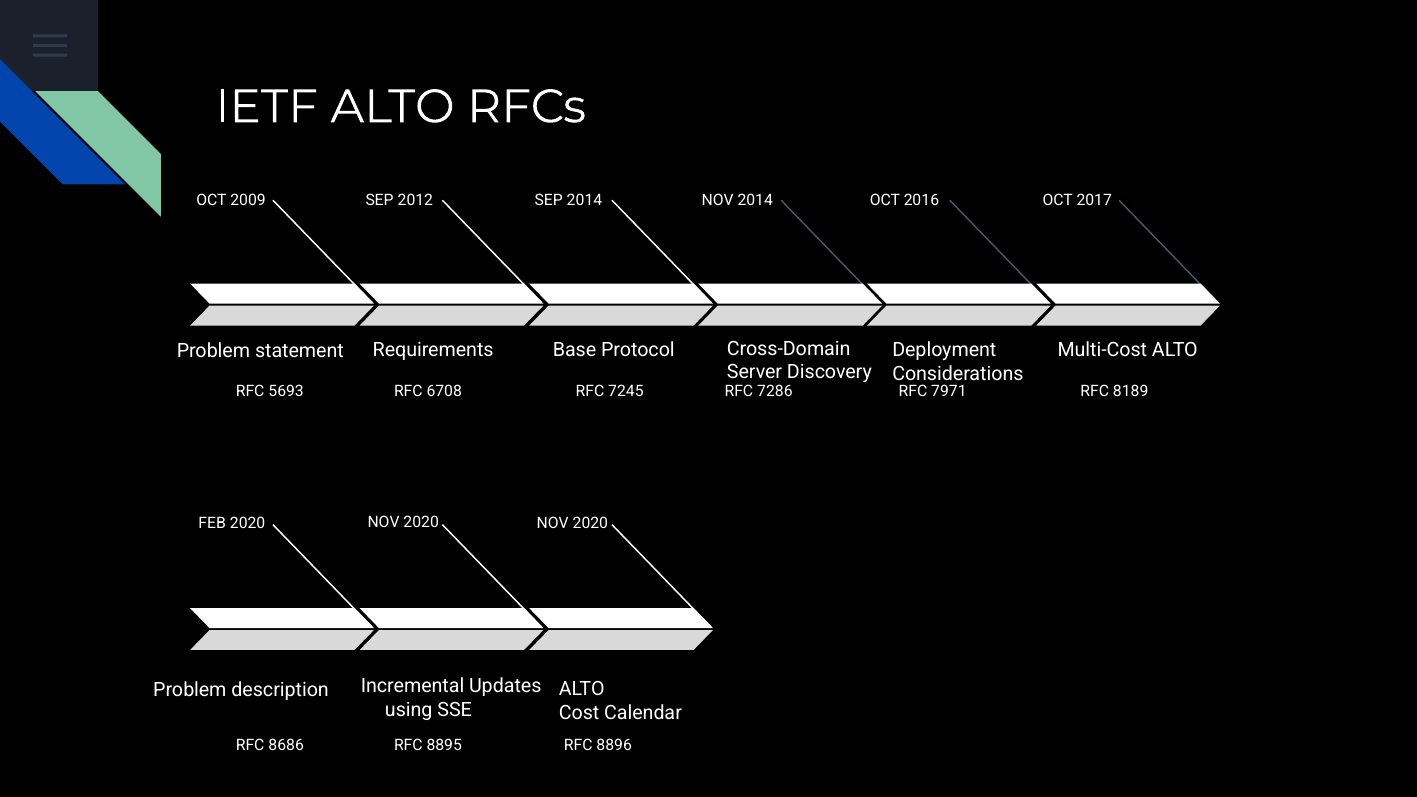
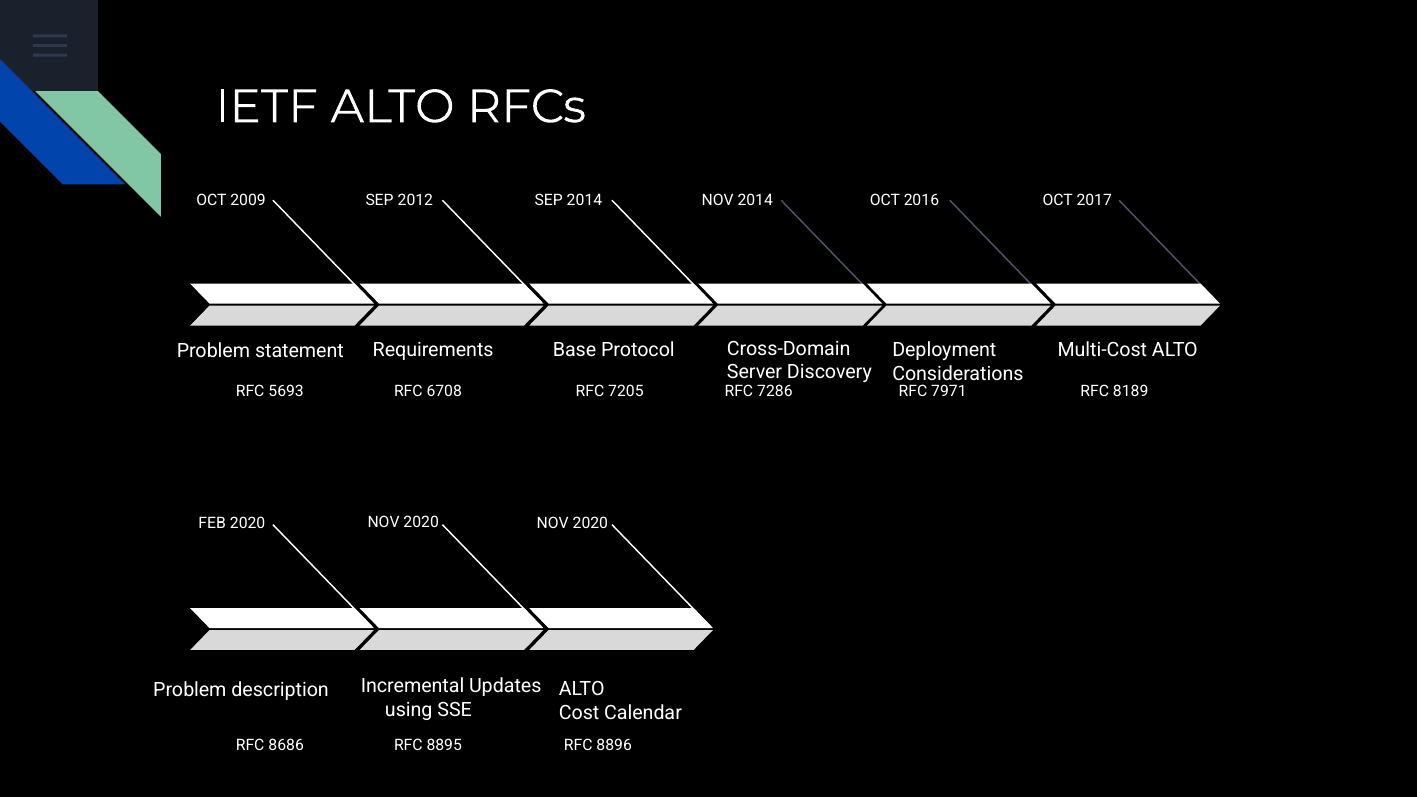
7245: 7245 -> 7205 (626, 392)
